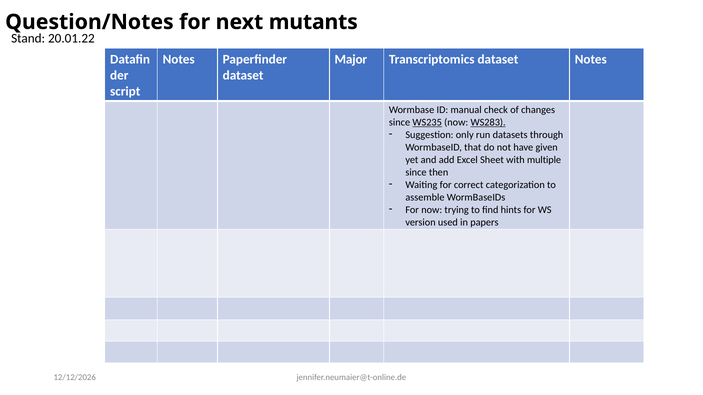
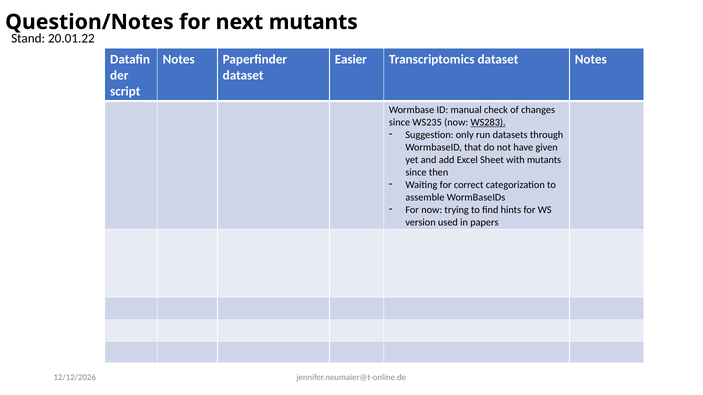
Major: Major -> Easier (351, 59)
WS235 underline: present -> none (427, 123)
with multiple: multiple -> mutants (544, 160)
